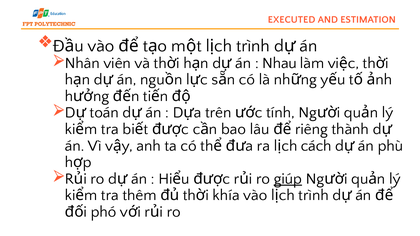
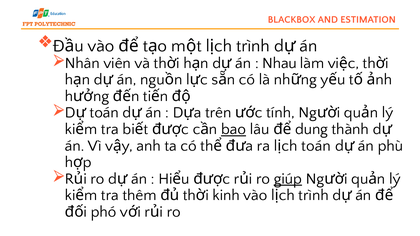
EXECUTED: EXECUTED -> BLACKBOX (292, 20)
bao underline: none -> present (234, 129)
riêng: riêng -> dung (312, 129)
cách: cách -> toán (316, 146)
khía: khía -> kinh (226, 195)
